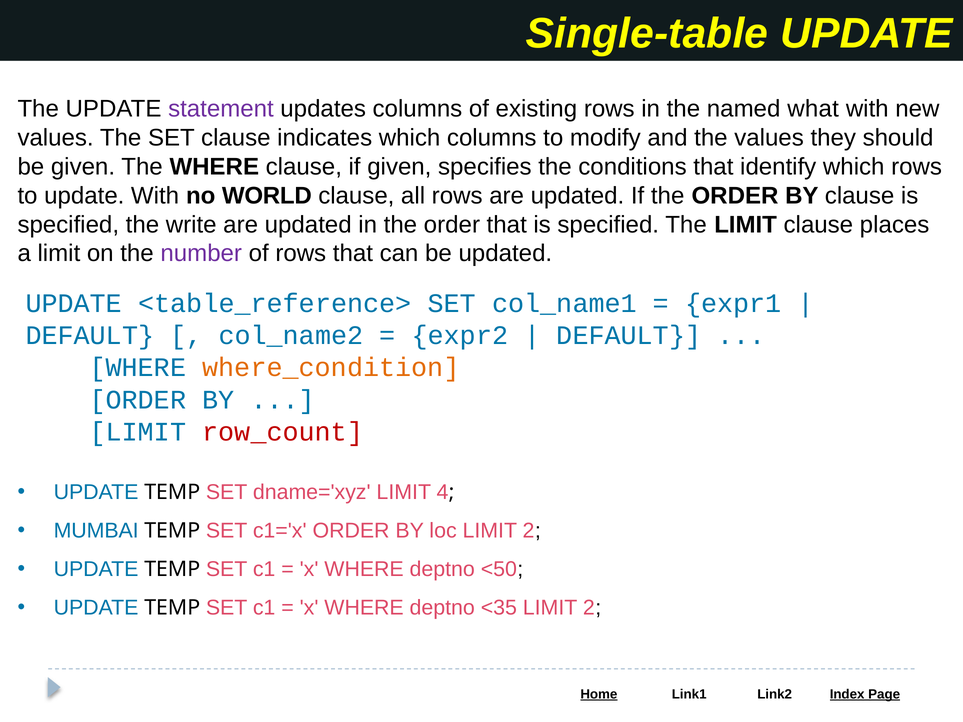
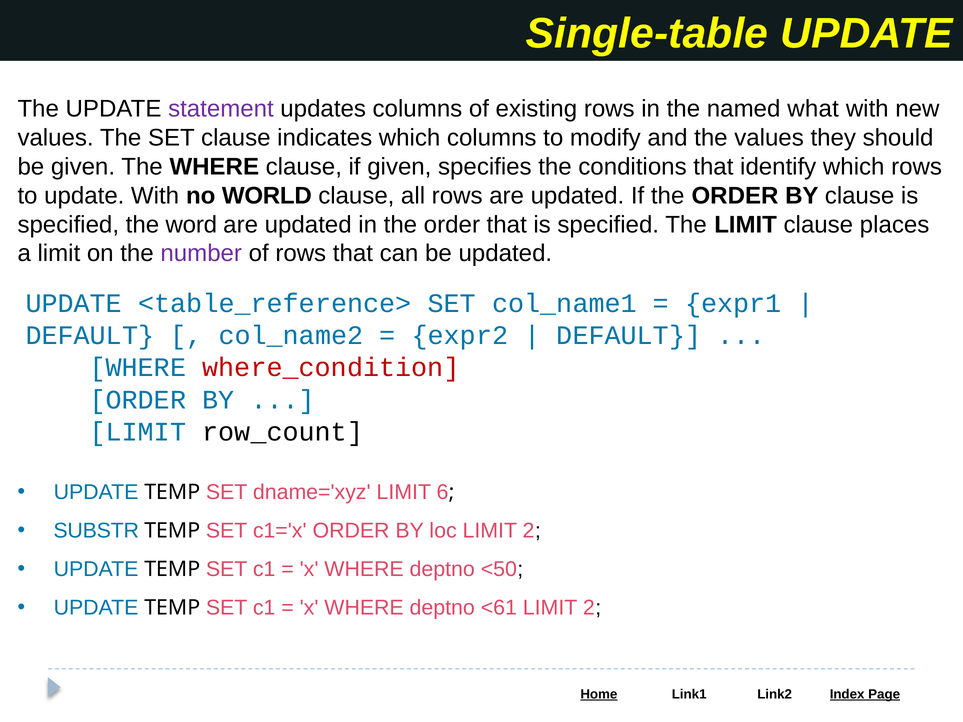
write: write -> word (191, 225)
where_condition colour: orange -> red (331, 368)
row_count colour: red -> black (283, 432)
4: 4 -> 6 (443, 492)
MUMBAI: MUMBAI -> SUBSTR (96, 531)
<35: <35 -> <61 (499, 608)
